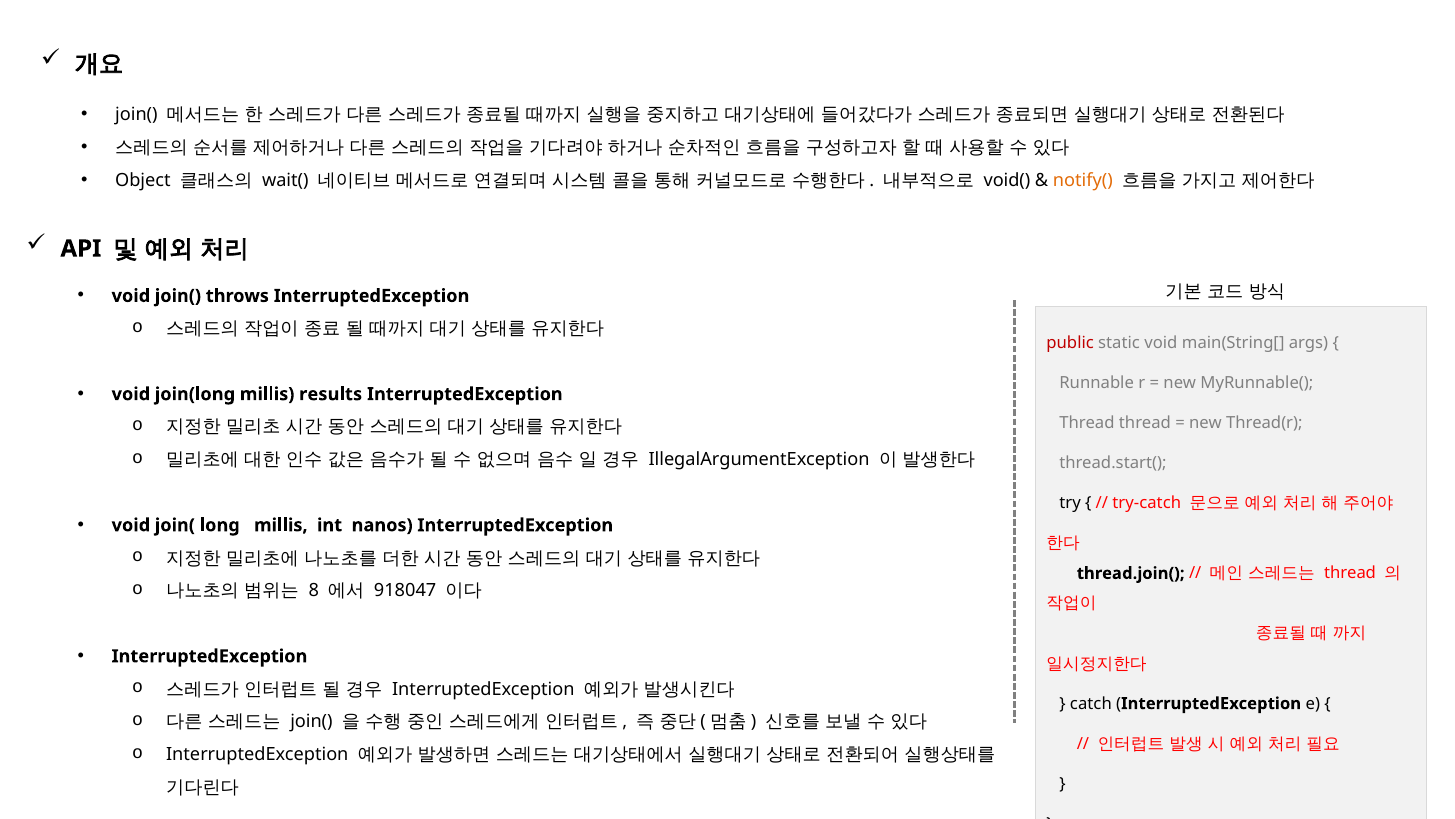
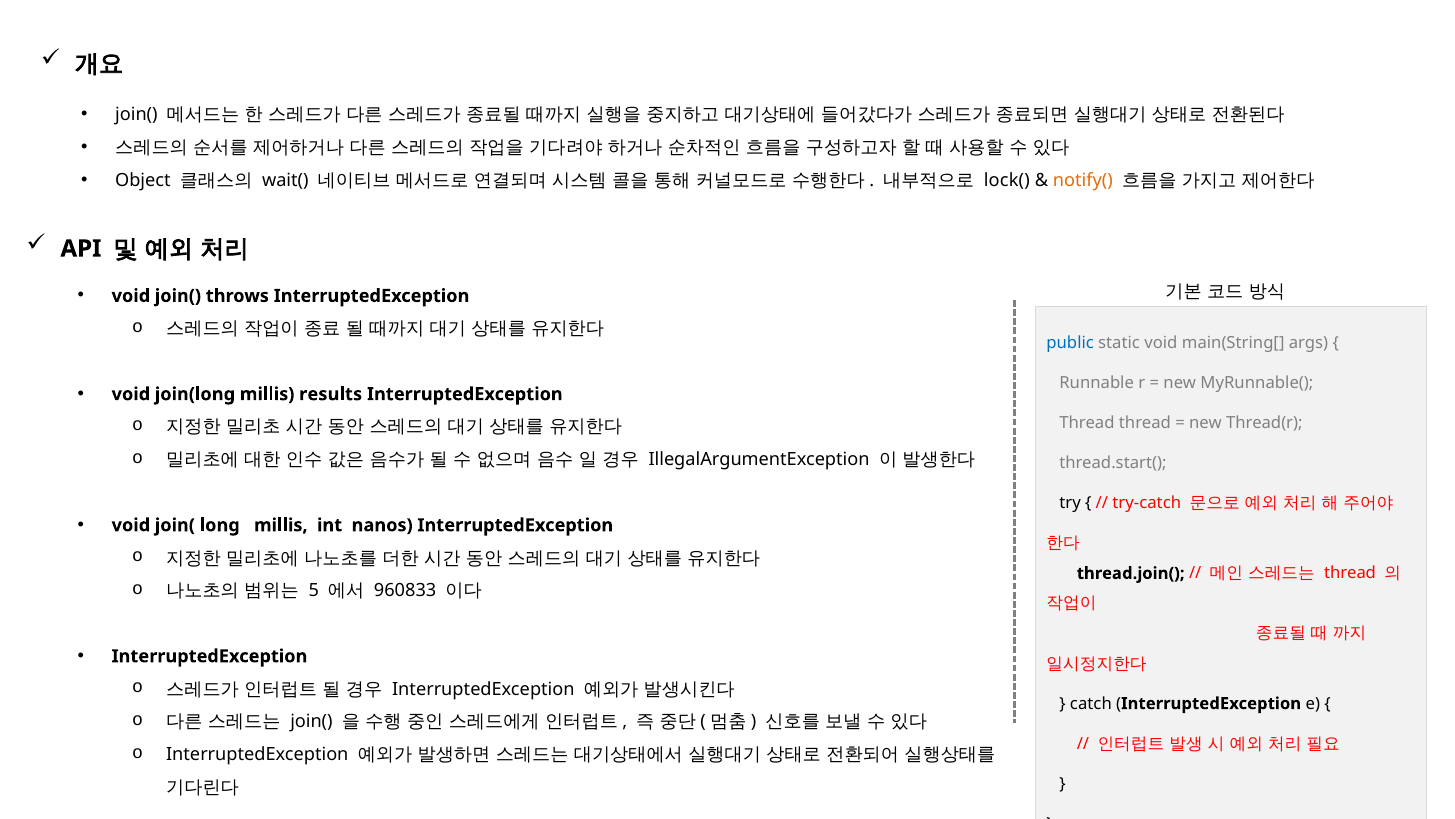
void(: void( -> lock( (1007, 180)
public colour: red -> blue (1070, 343)
8: 8 -> 5 (314, 590)
918047: 918047 -> 960833 (405, 590)
